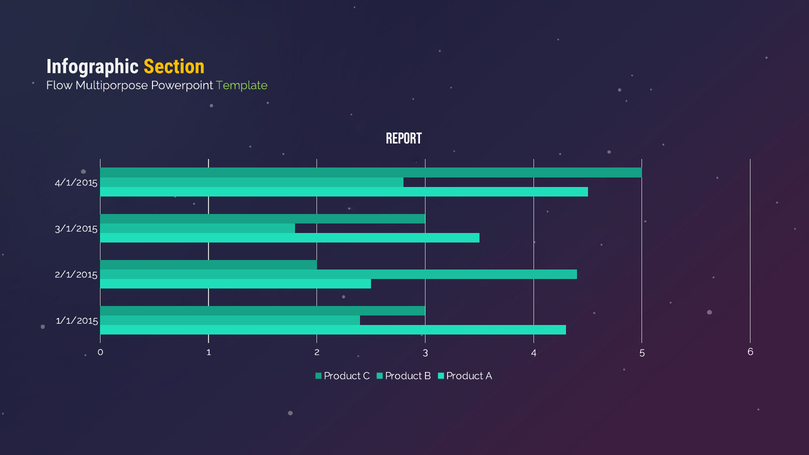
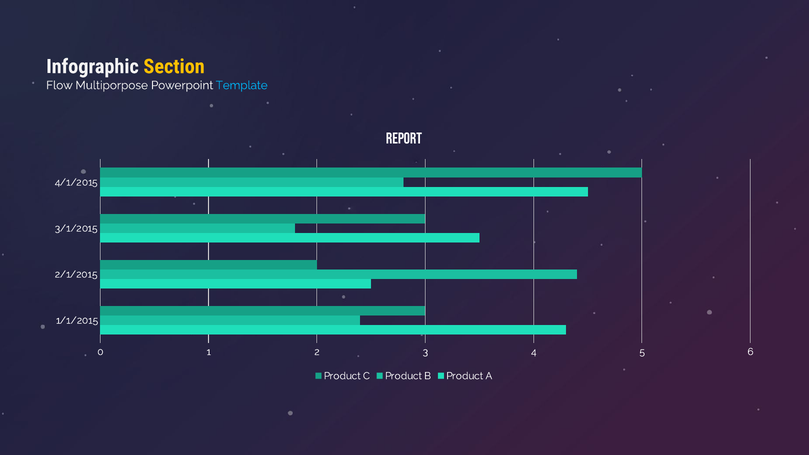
Template colour: light green -> light blue (242, 85)
